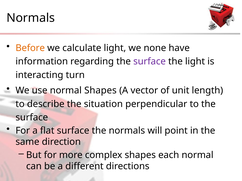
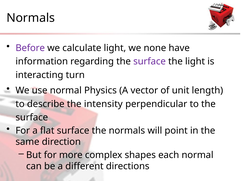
Before colour: orange -> purple (30, 48)
normal Shapes: Shapes -> Physics (100, 91)
situation: situation -> intensity (103, 104)
